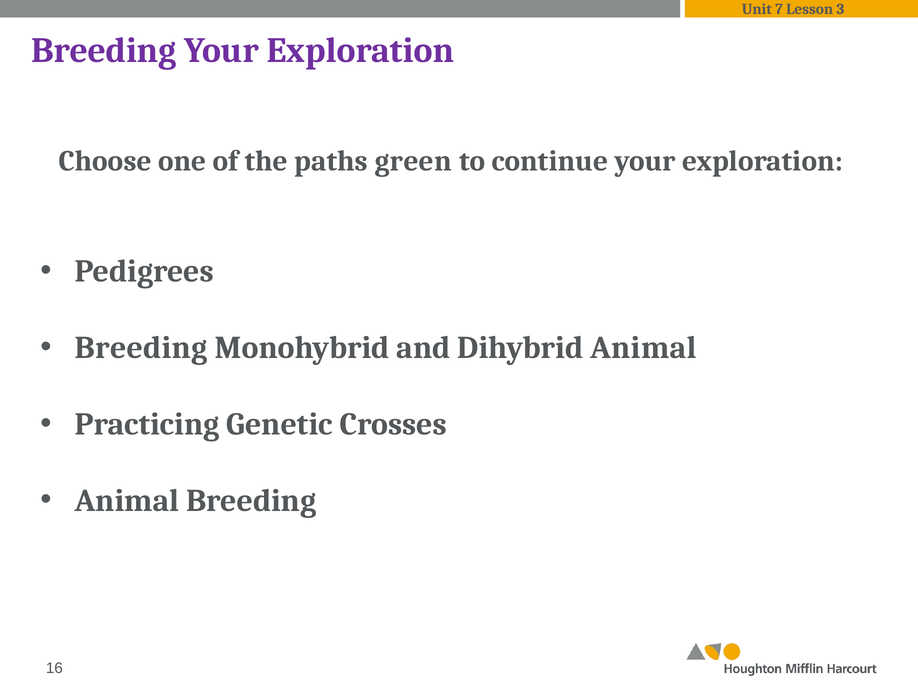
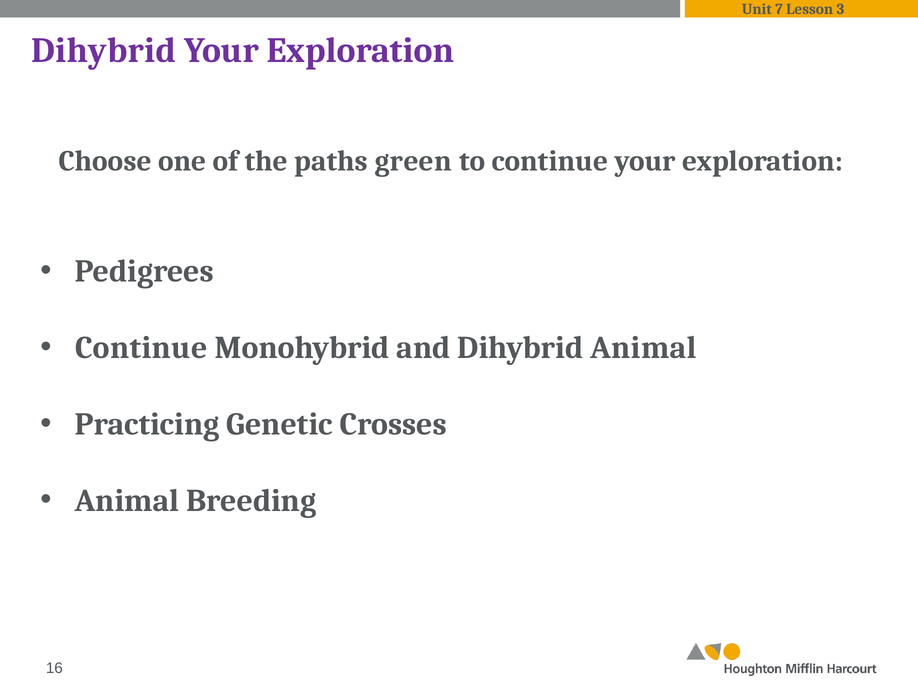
Breeding: Breeding -> Dihybrid (104, 50)
Breeding: Breeding -> Continue (141, 348)
